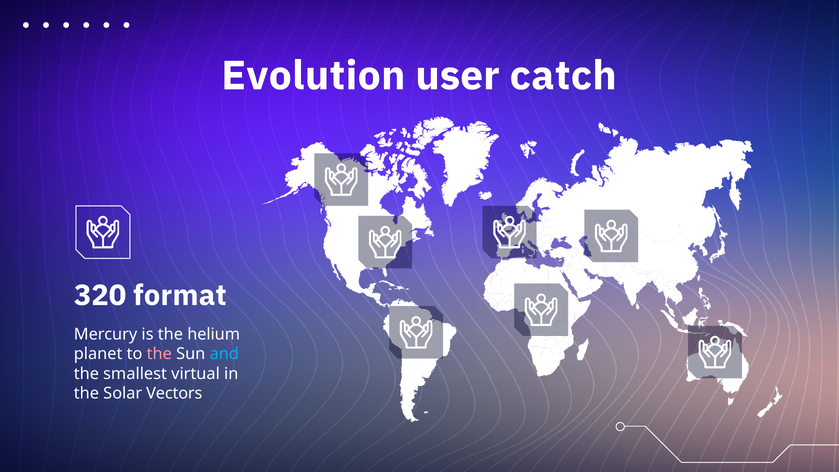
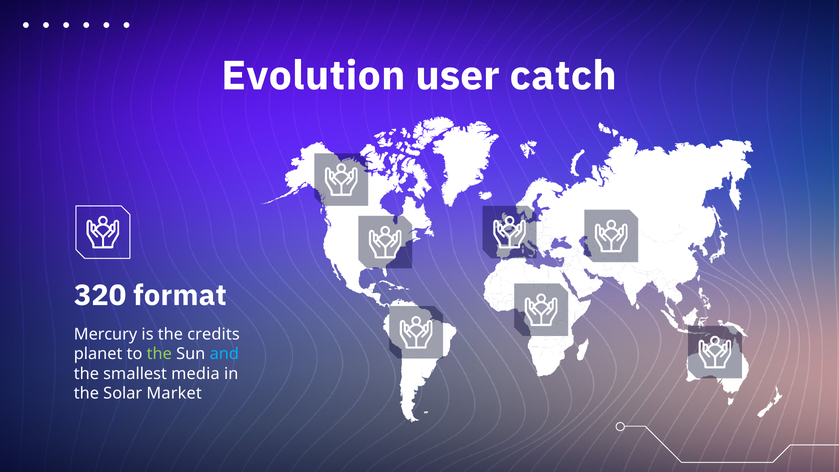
helium: helium -> credits (214, 334)
the colour: pink -> light green (159, 354)
virtual: virtual -> media (195, 374)
Vectors: Vectors -> Market (174, 393)
